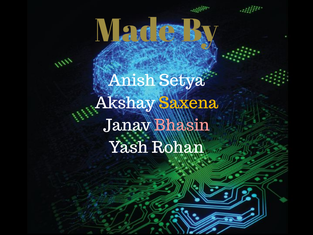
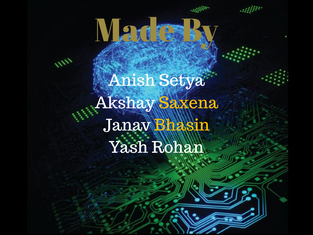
Bhasin colour: pink -> yellow (182, 125)
